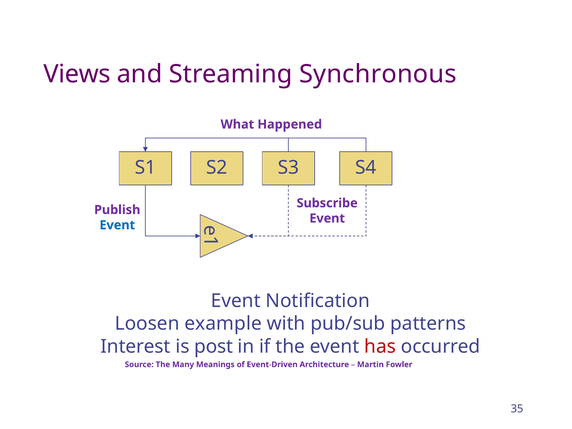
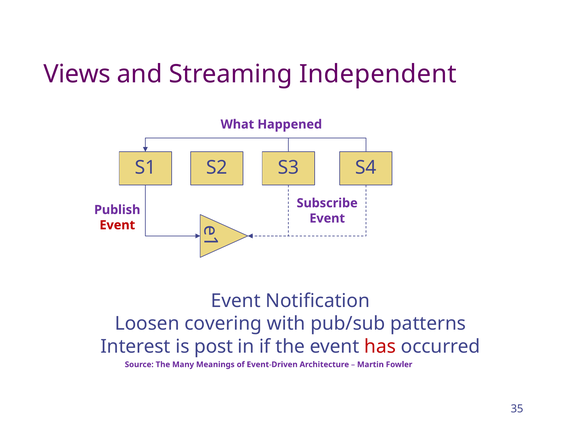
Synchronous: Synchronous -> Independent (378, 74)
Event colour: blue -> red (117, 225)
example: example -> covering (223, 324)
